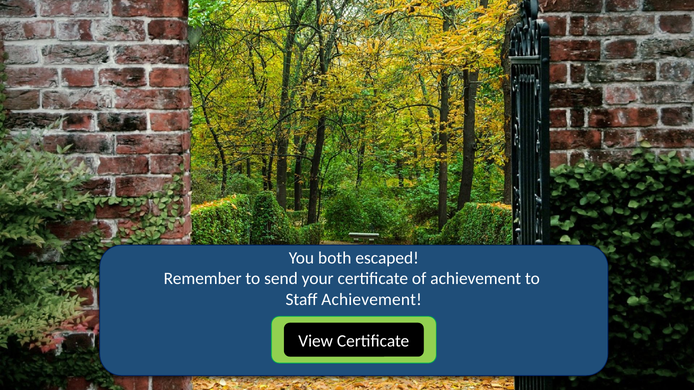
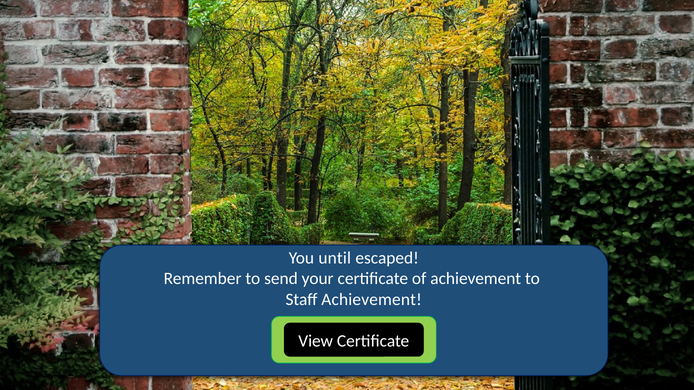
both: both -> until (335, 258)
